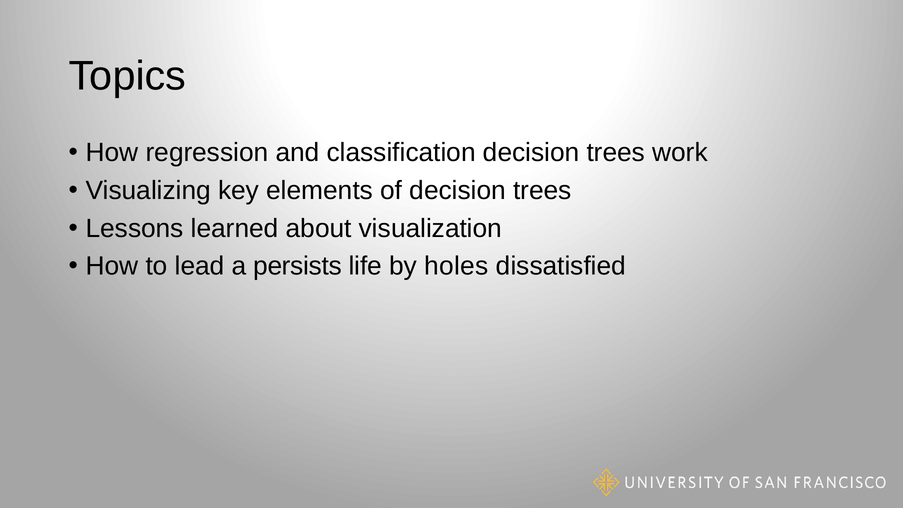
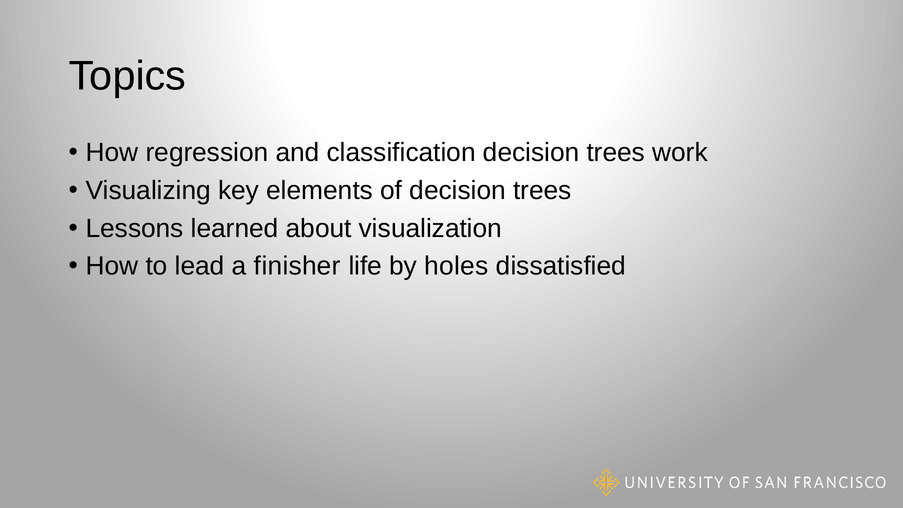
persists: persists -> finisher (297, 266)
